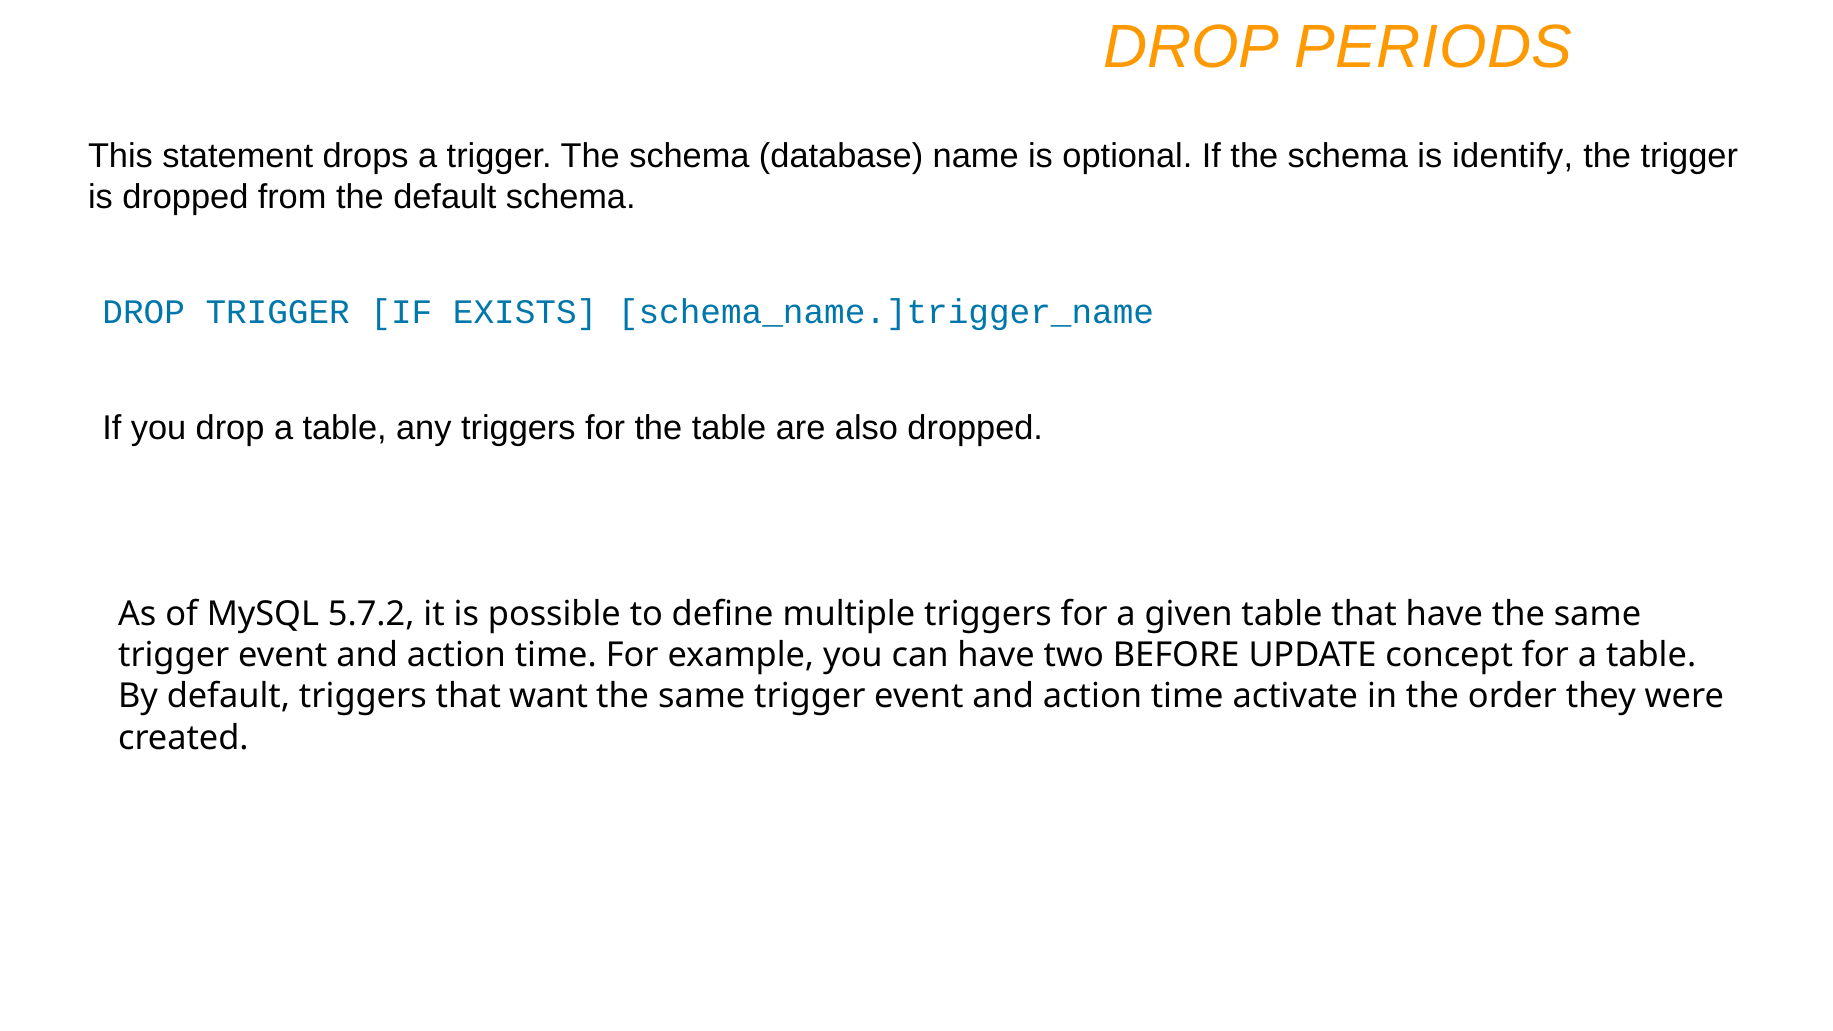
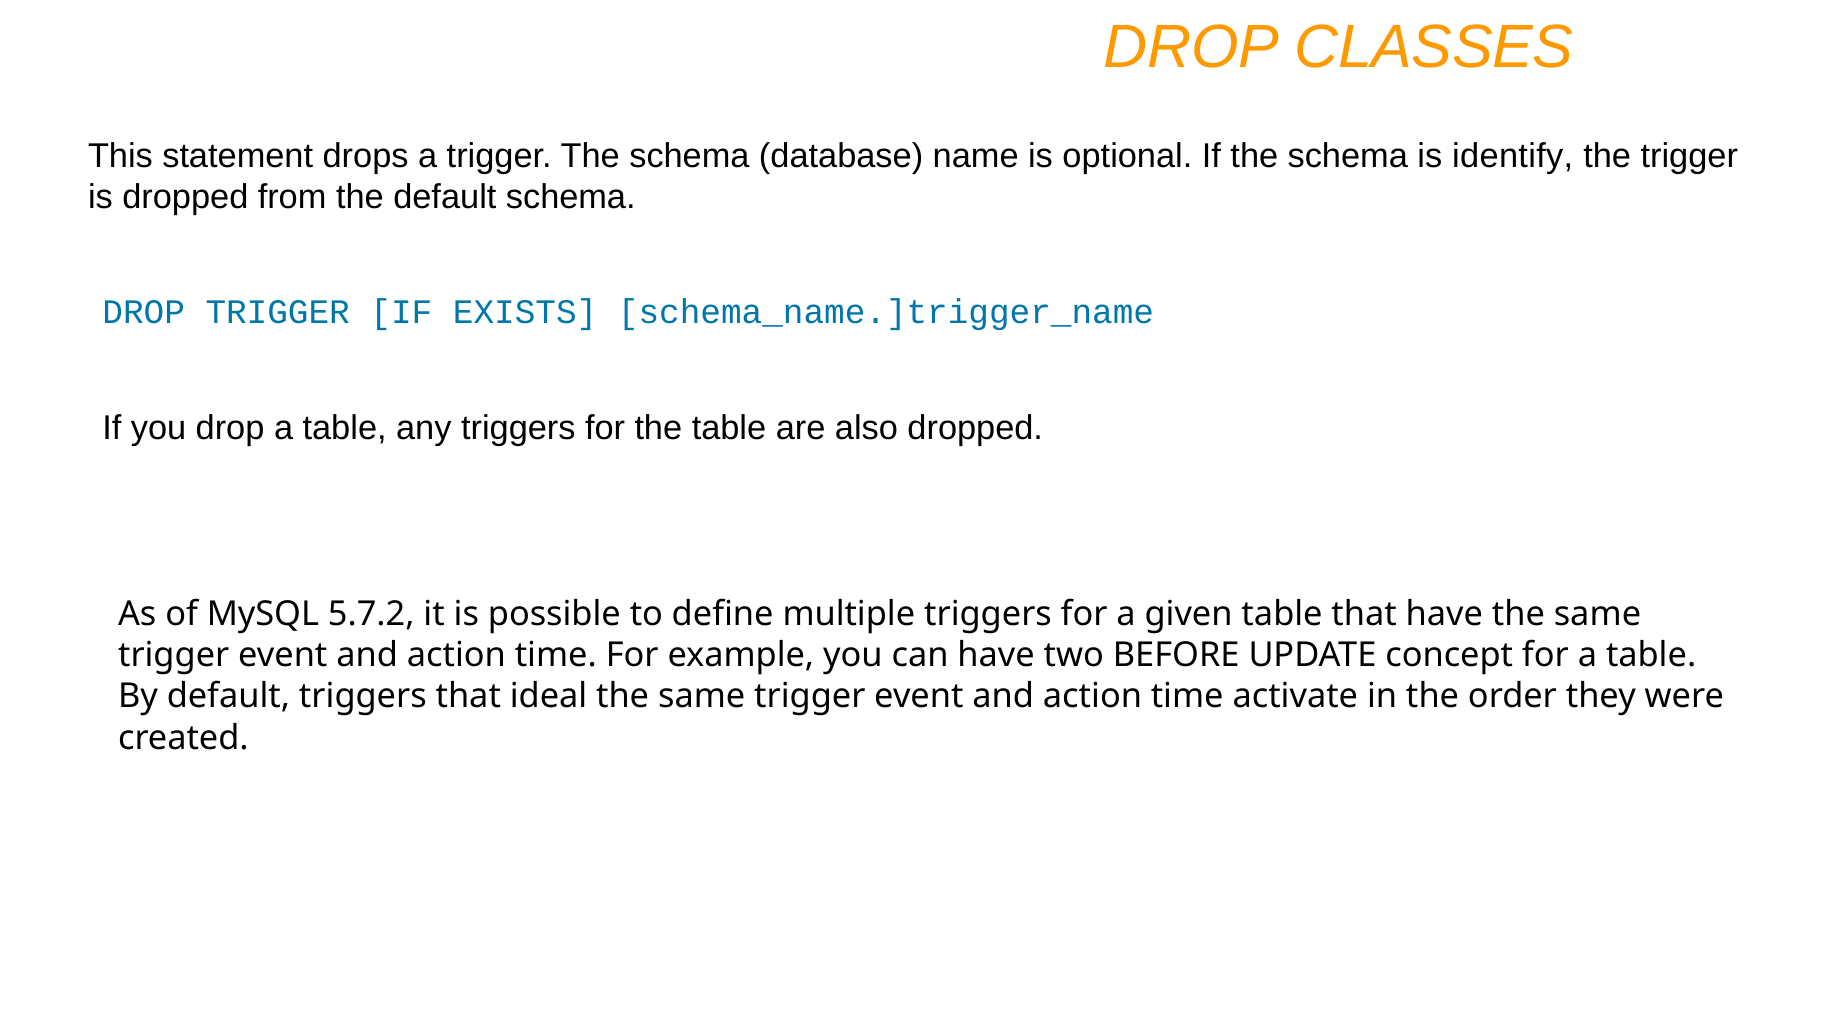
PERIODS: PERIODS -> CLASSES (1434, 48)
want: want -> ideal (549, 696)
